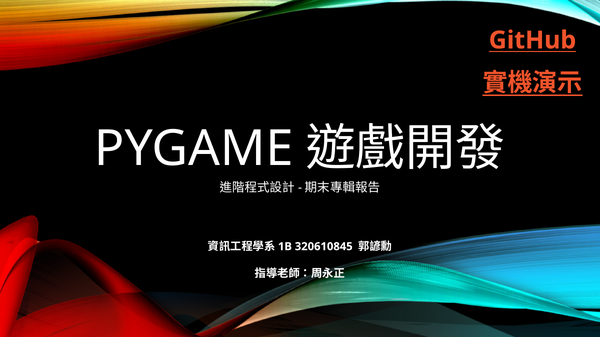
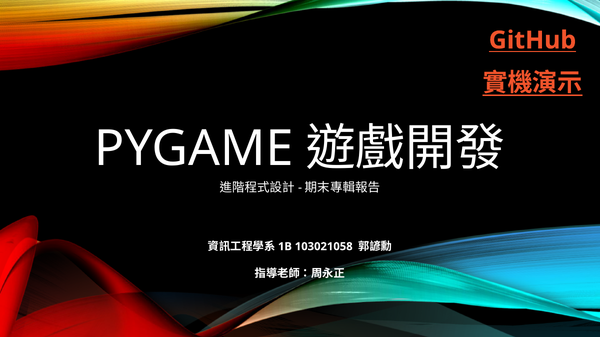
320610845: 320610845 -> 103021058 (324, 247)
